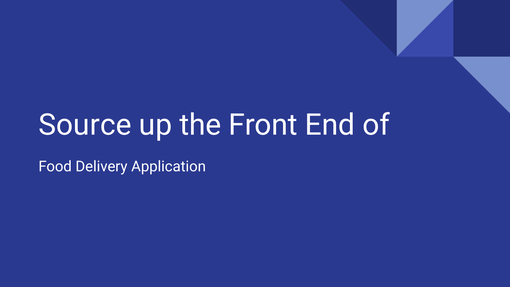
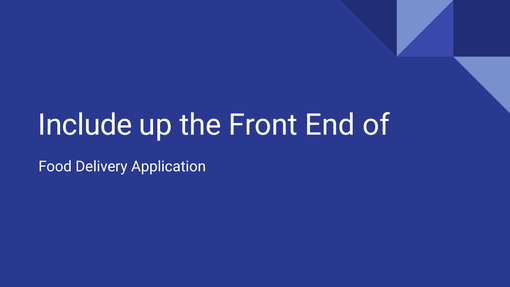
Source: Source -> Include (85, 125)
